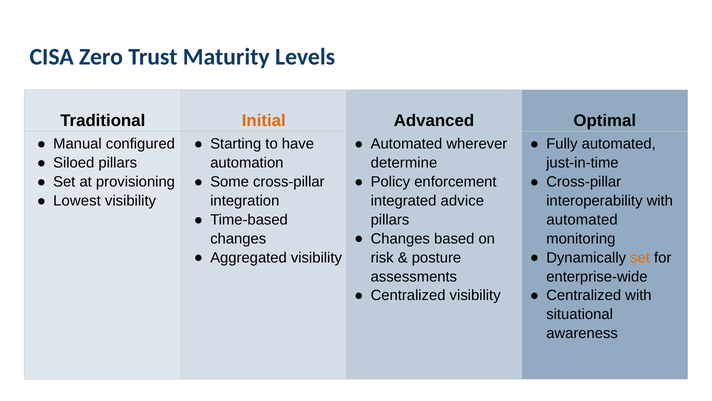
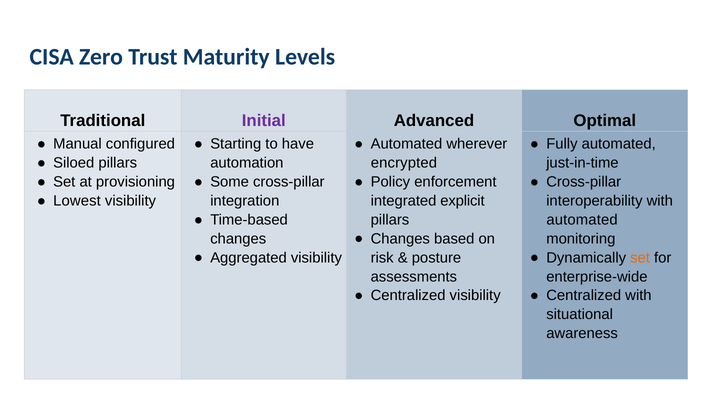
Initial colour: orange -> purple (264, 121)
determine: determine -> encrypted (404, 163)
advice: advice -> explicit (462, 200)
